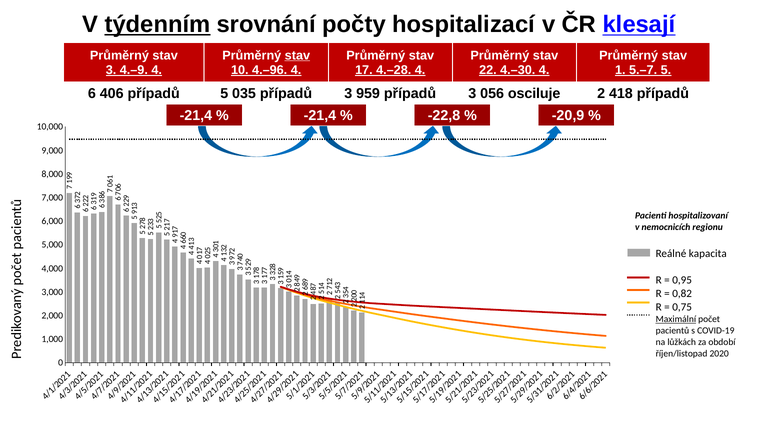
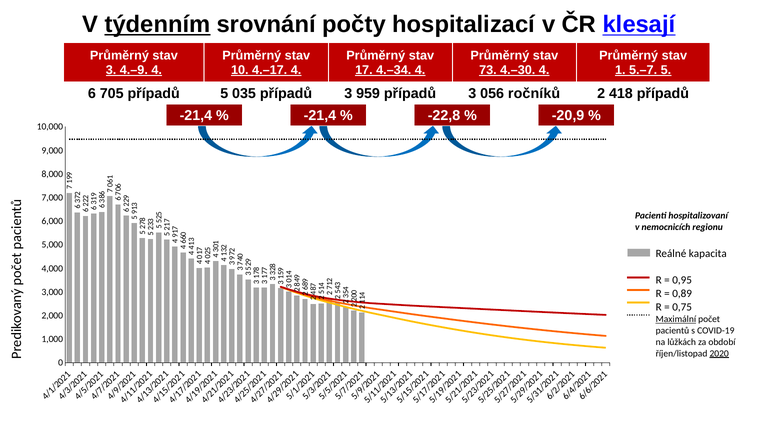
stav underline: present -> none (297, 55)
4.–96: 4.–96 -> 4.–17 (270, 70)
4.–28: 4.–28 -> 4.–34 (394, 70)
22: 22 -> 73 (488, 70)
406: 406 -> 705 (112, 94)
osciluje: osciluje -> ročníků (534, 94)
0,82: 0,82 -> 0,89 (682, 294)
2020 underline: none -> present (719, 353)
